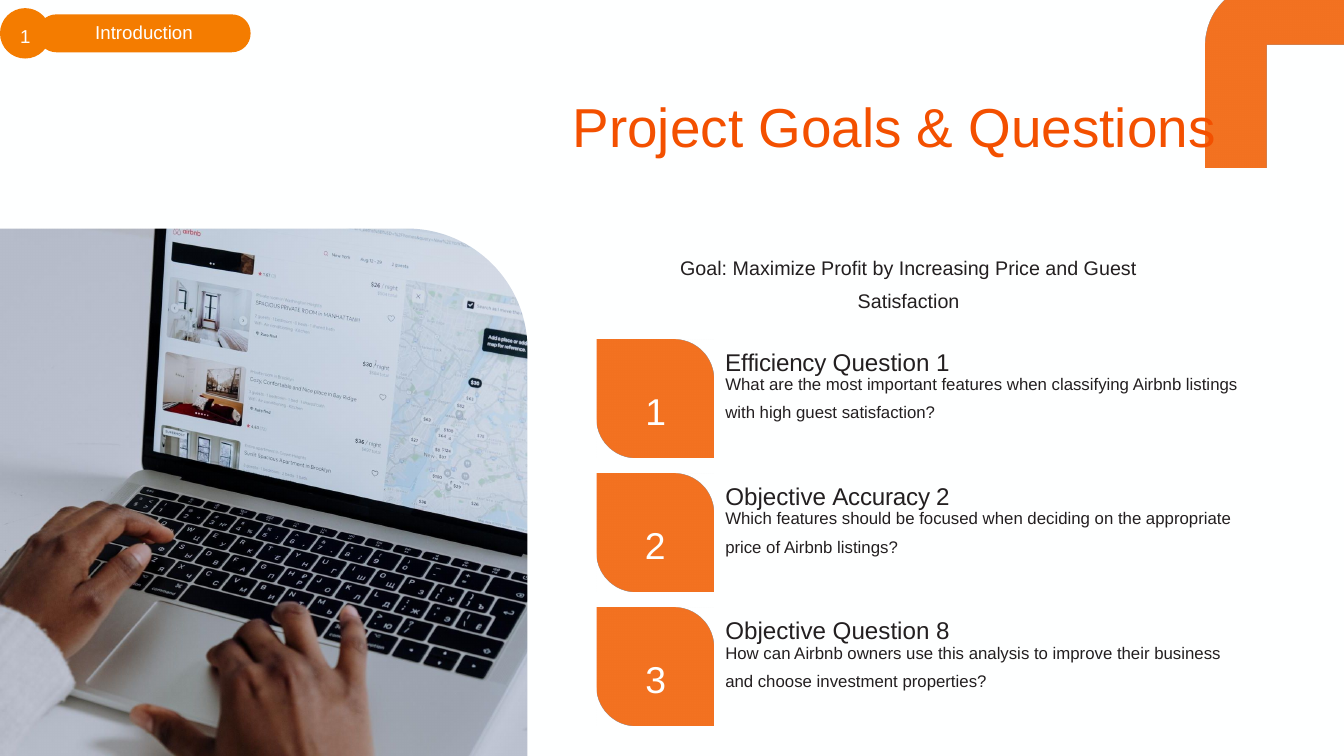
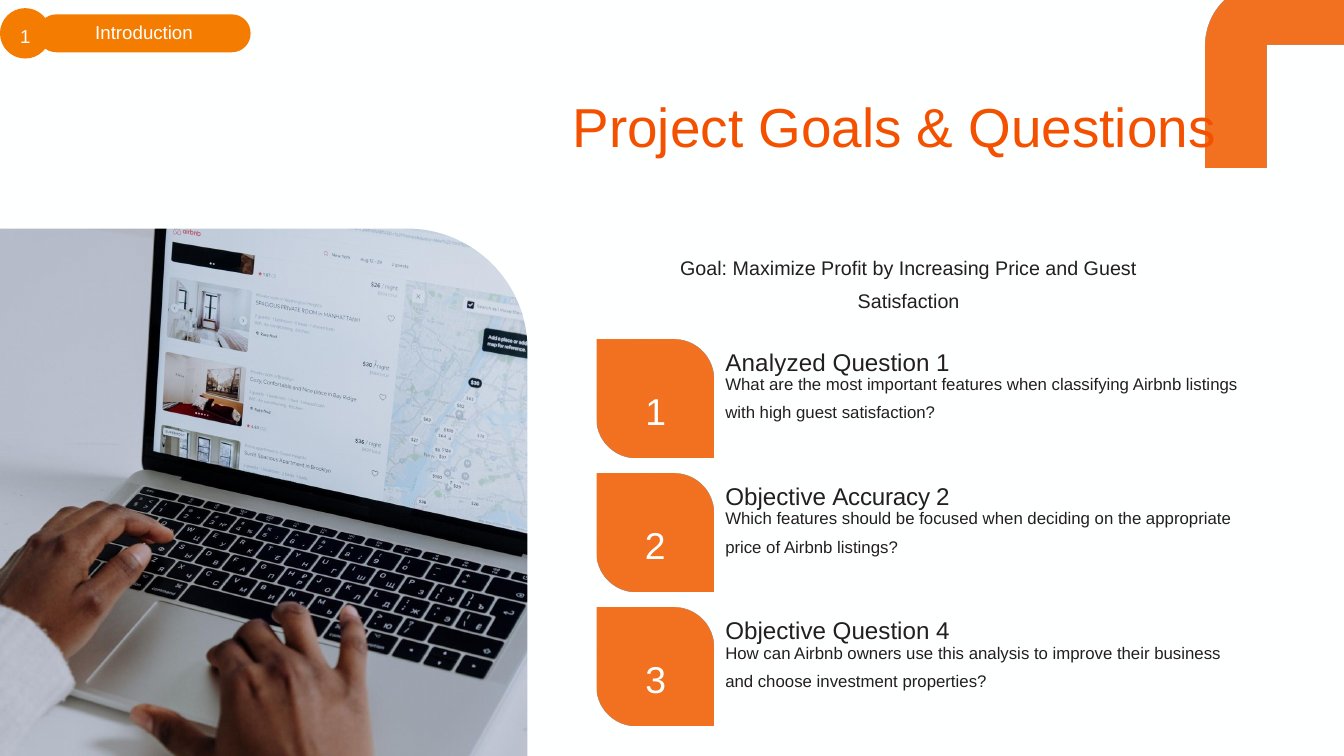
Efficiency: Efficiency -> Analyzed (776, 363)
8: 8 -> 4 (943, 632)
